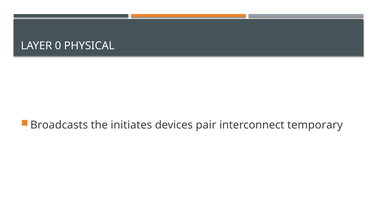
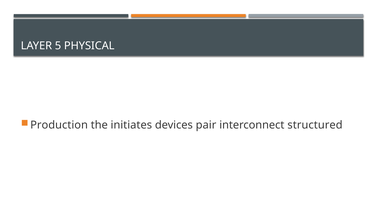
0: 0 -> 5 (58, 46)
Broadcasts: Broadcasts -> Production (59, 125)
temporary: temporary -> structured (315, 125)
